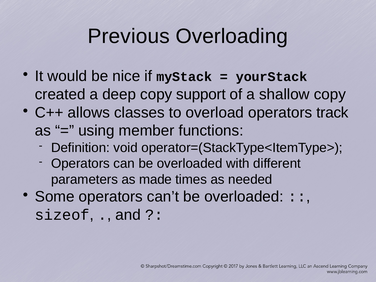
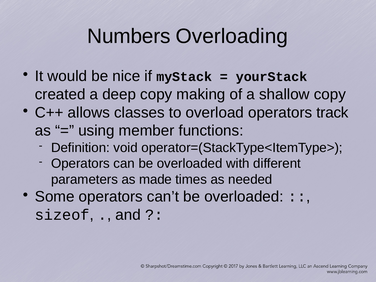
Previous: Previous -> Numbers (129, 36)
support: support -> making (201, 94)
